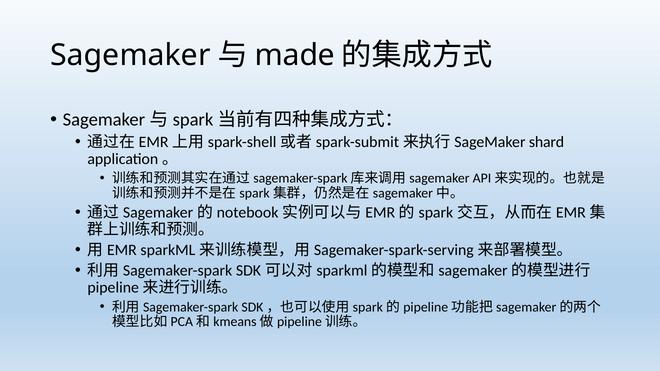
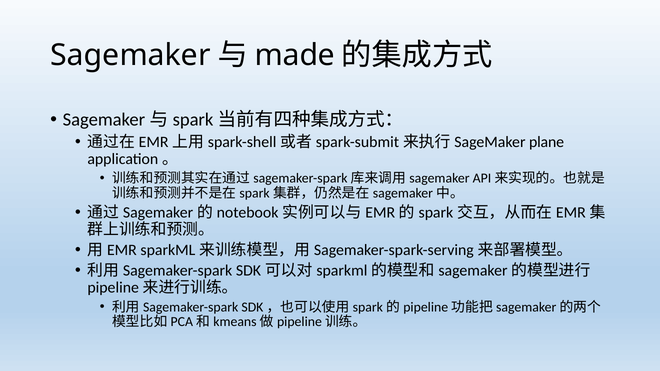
shard: shard -> plane (547, 142)
